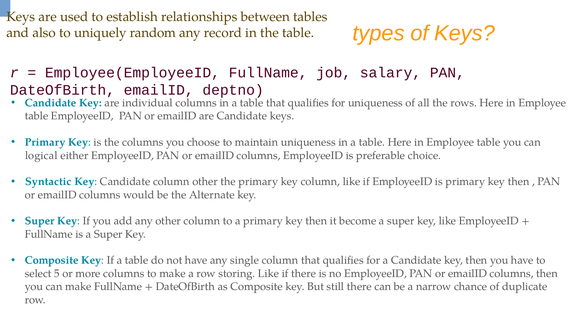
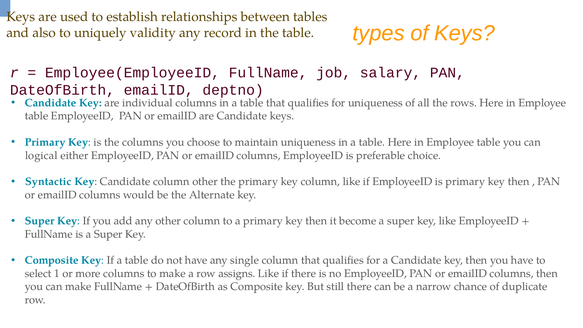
random: random -> validity (153, 33)
5: 5 -> 1 (57, 273)
storing: storing -> assigns (237, 273)
